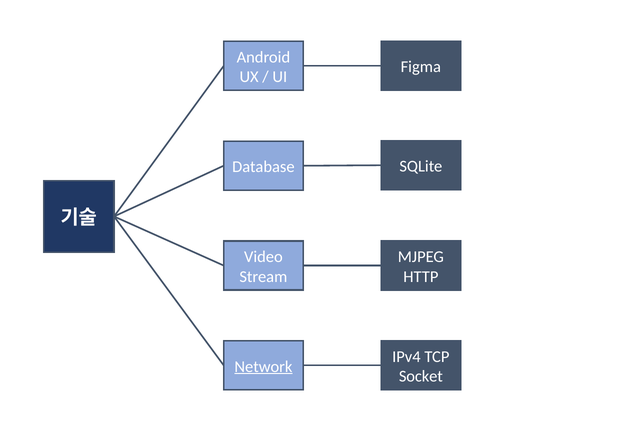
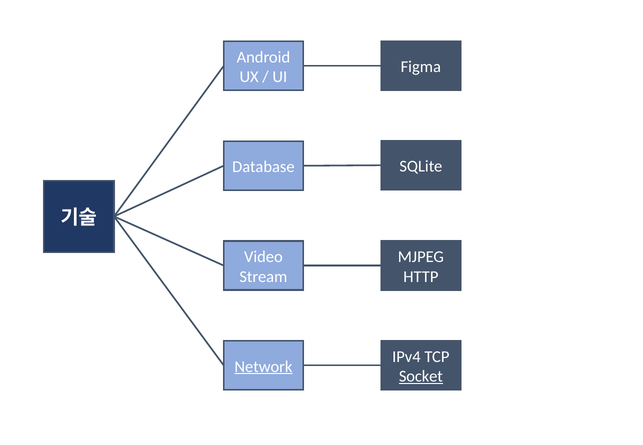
Socket underline: none -> present (421, 377)
